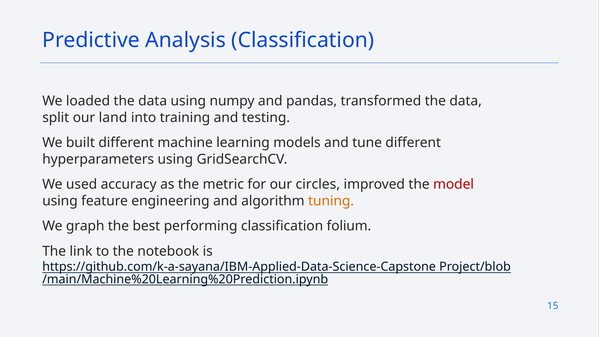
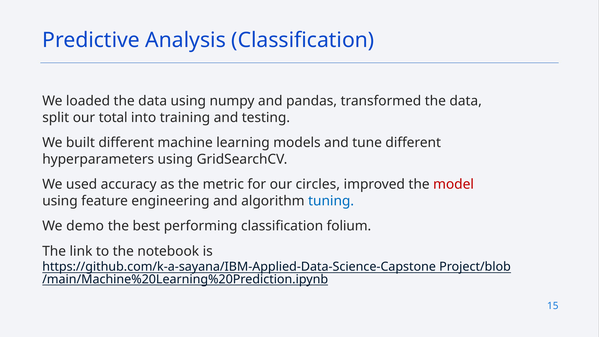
land: land -> total (113, 118)
tuning colour: orange -> blue (331, 201)
graph: graph -> demo (85, 226)
